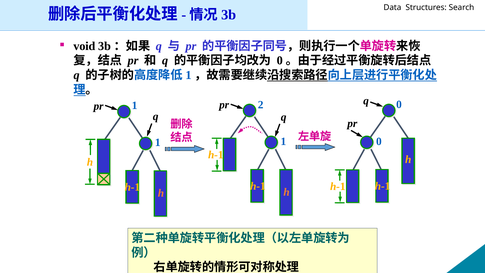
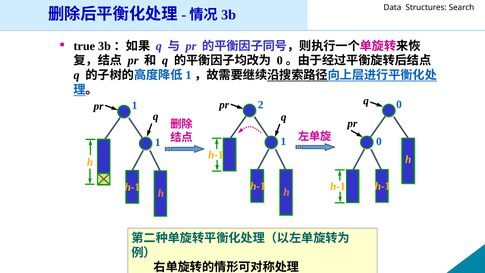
void: void -> true (84, 46)
